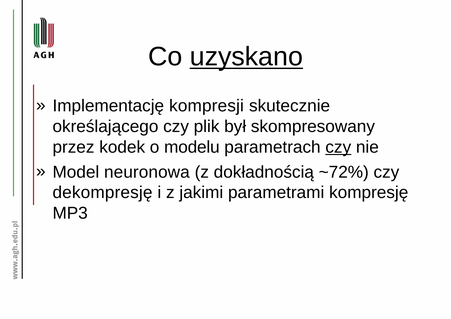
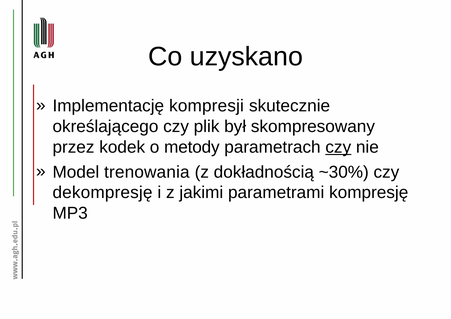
uzyskano underline: present -> none (246, 57)
modelu: modelu -> metody (192, 147)
neuronowa: neuronowa -> trenowania (147, 172)
~72%: ~72% -> ~30% (344, 172)
